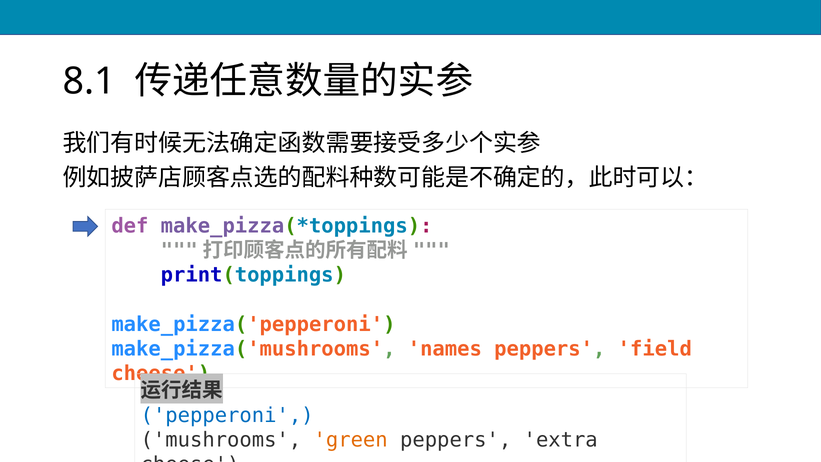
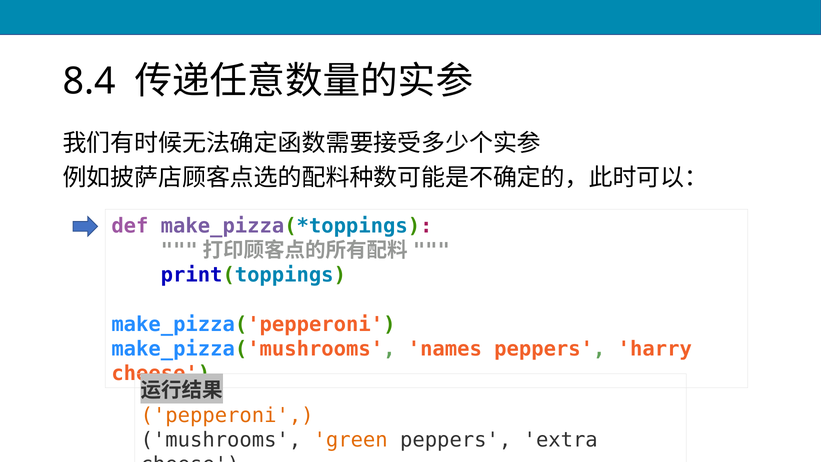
8.1: 8.1 -> 8.4 (89, 81)
field: field -> harry (655, 349)
pepperoni colour: blue -> orange (227, 415)
